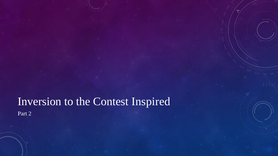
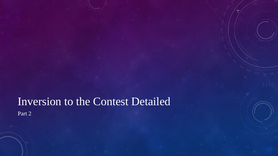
Inspired: Inspired -> Detailed (151, 102)
